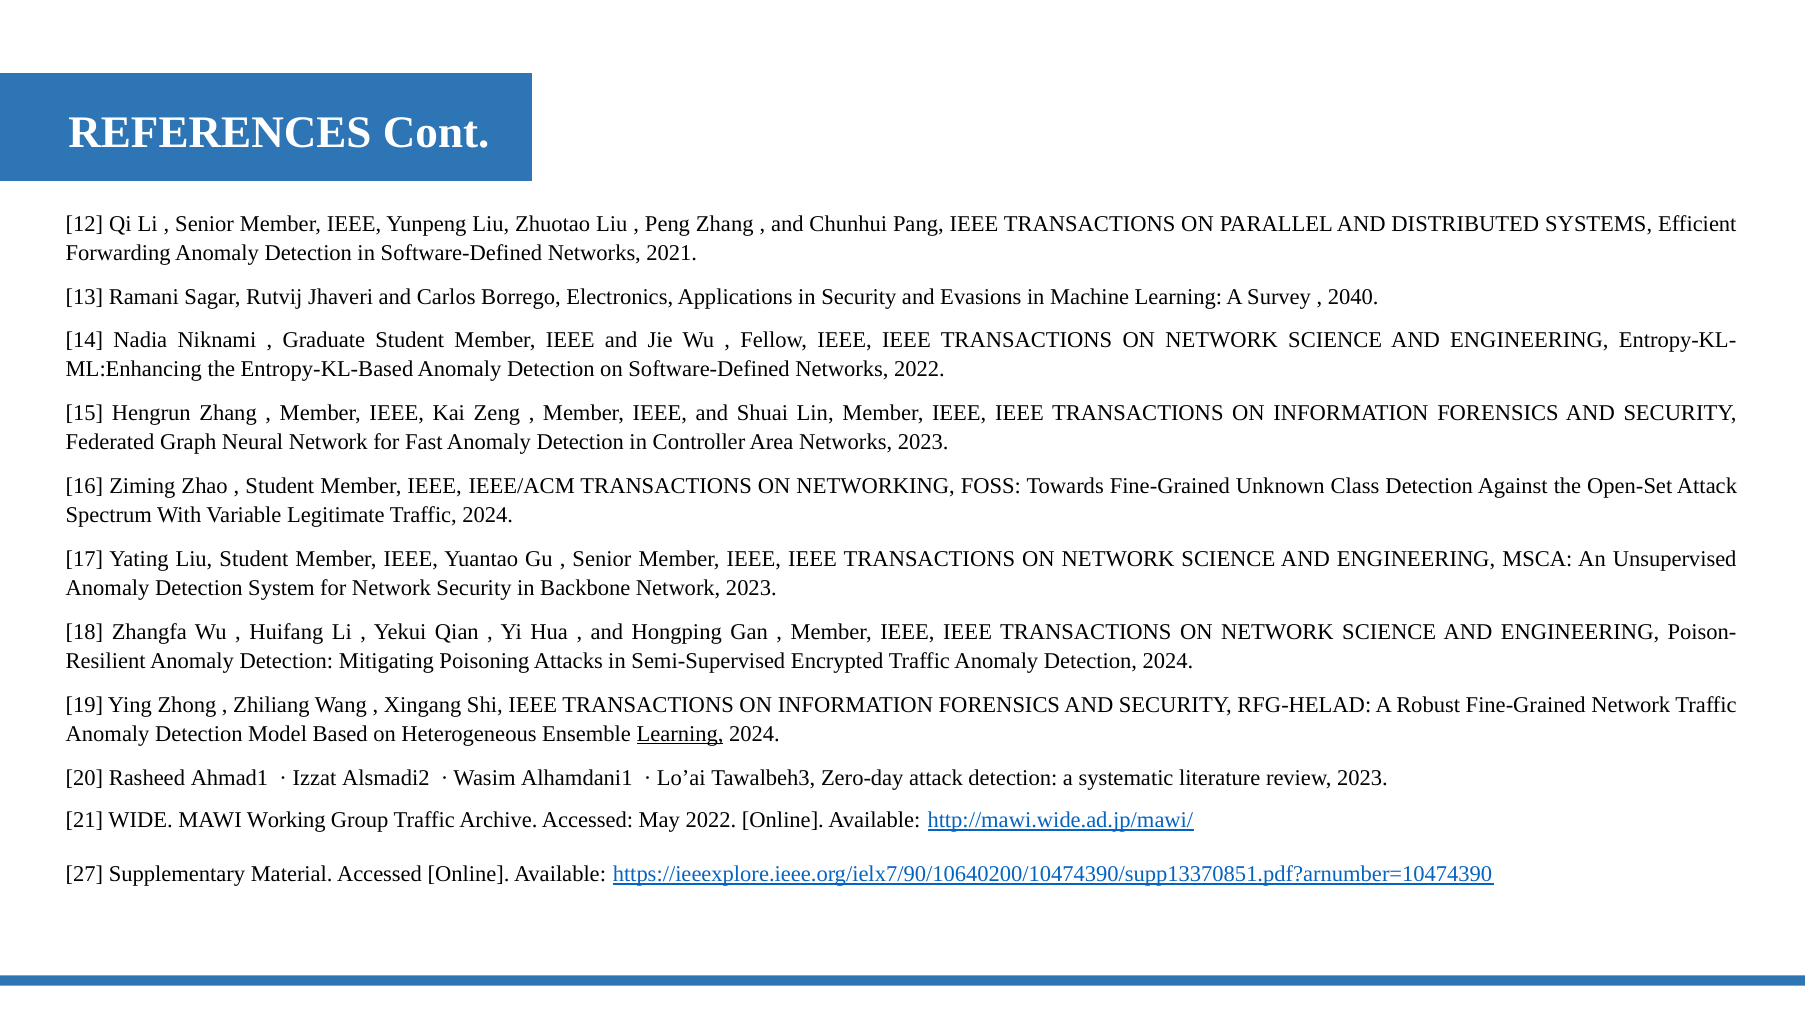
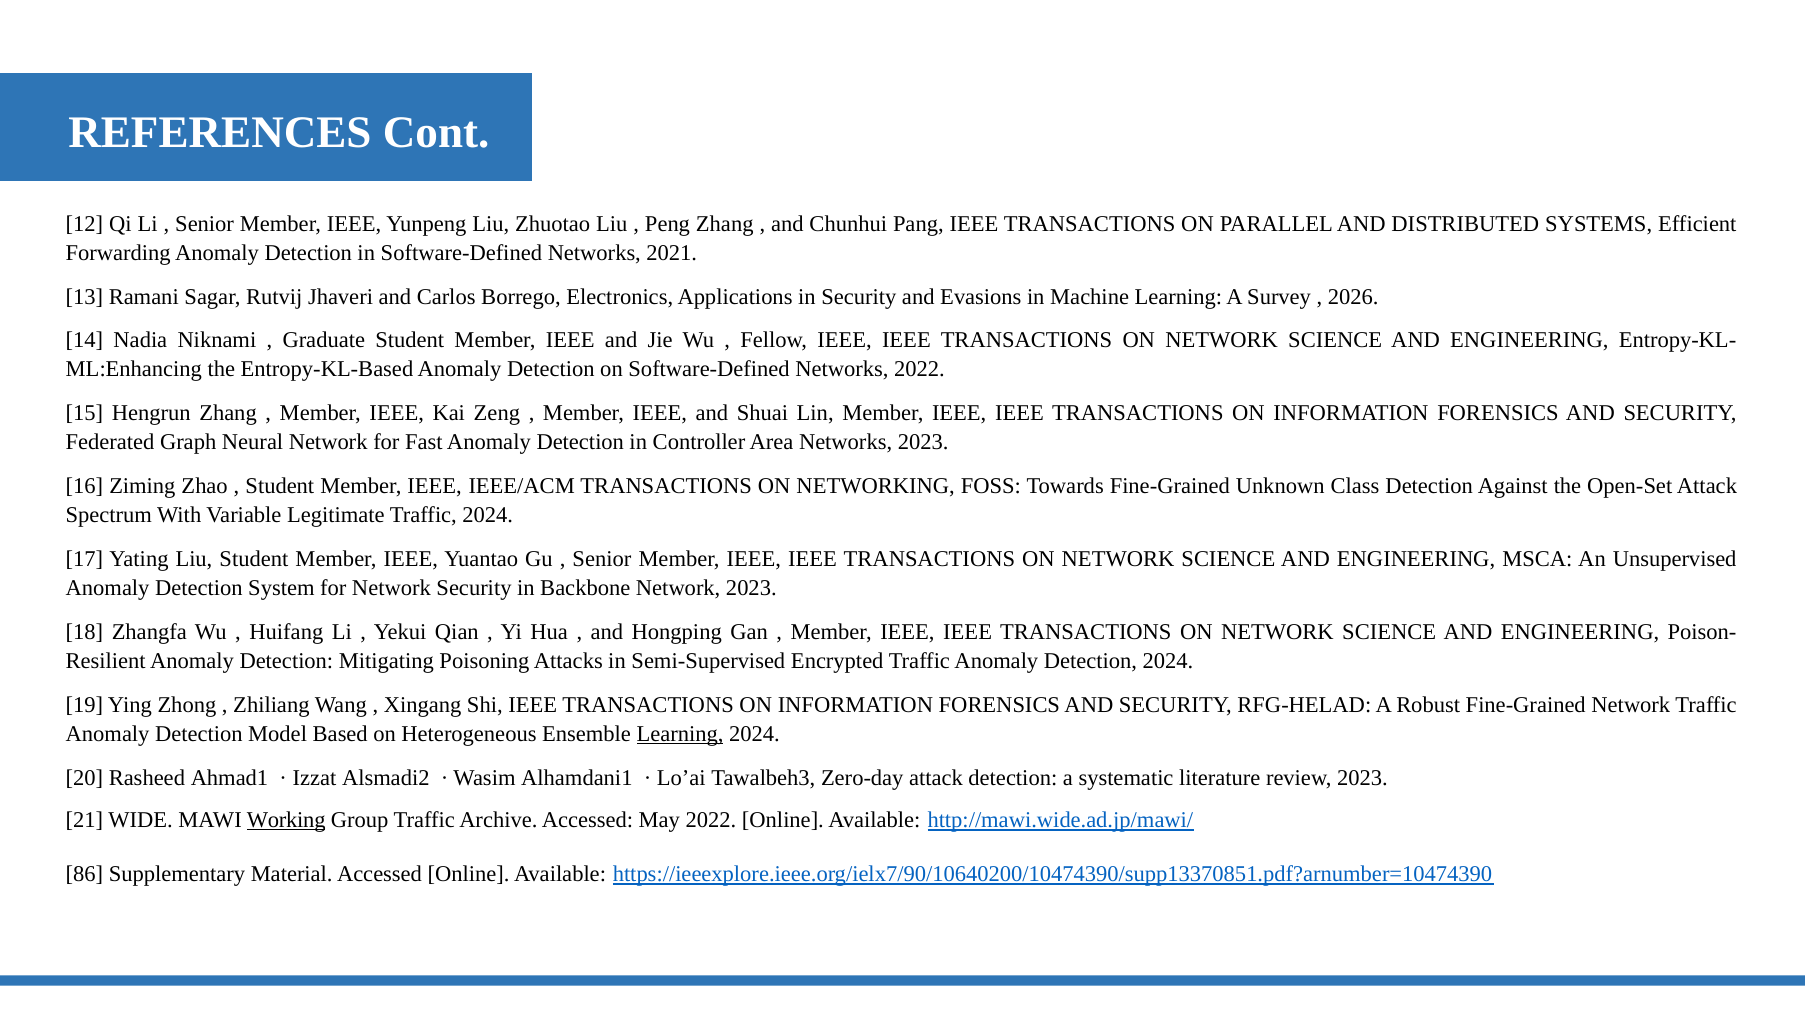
2040: 2040 -> 2026 (1353, 297)
Working underline: none -> present (286, 820)
27: 27 -> 86 (84, 874)
